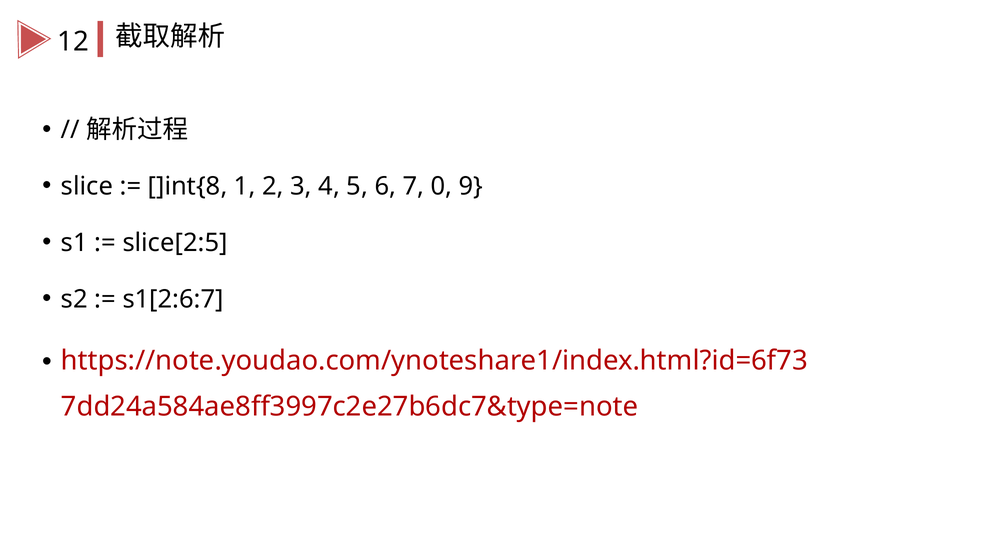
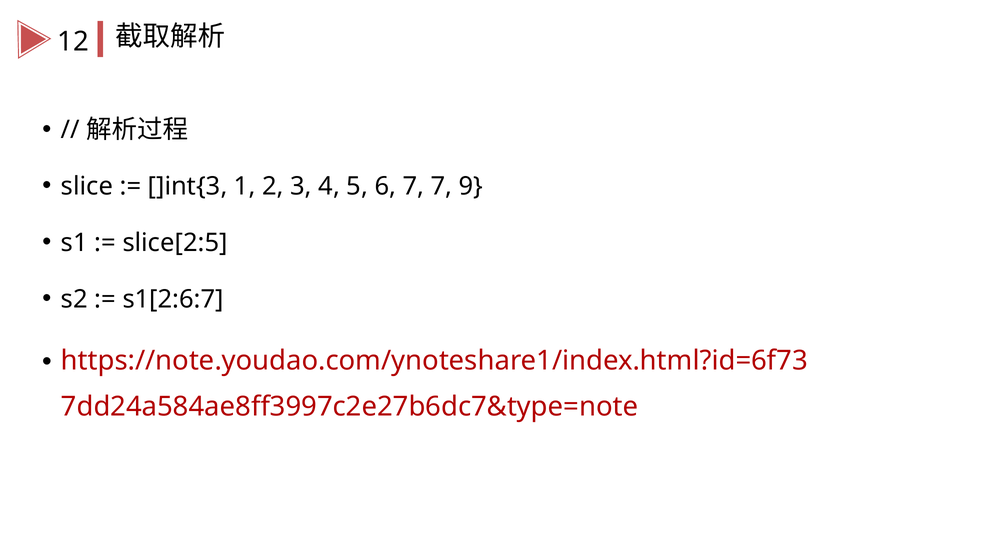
]int{8: ]int{8 -> ]int{3 (188, 186)
7 0: 0 -> 7 (441, 186)
